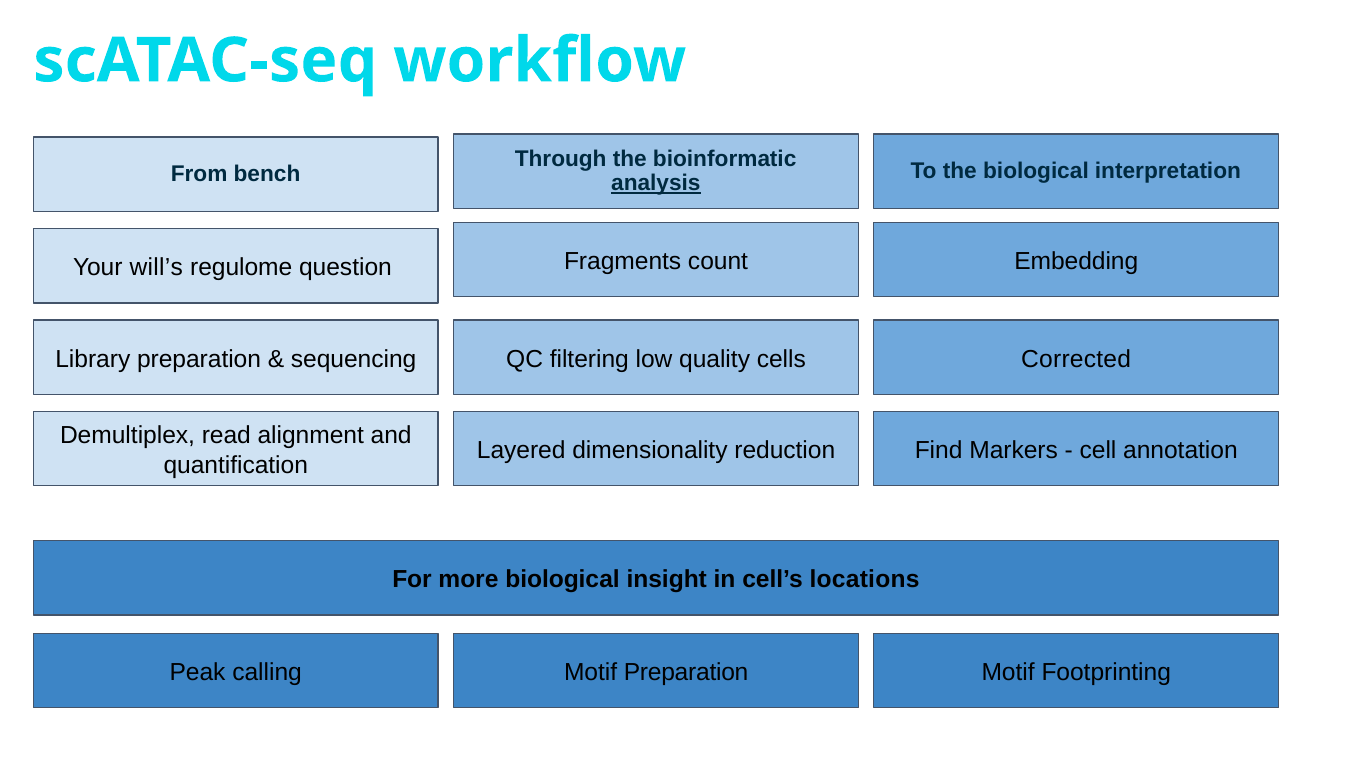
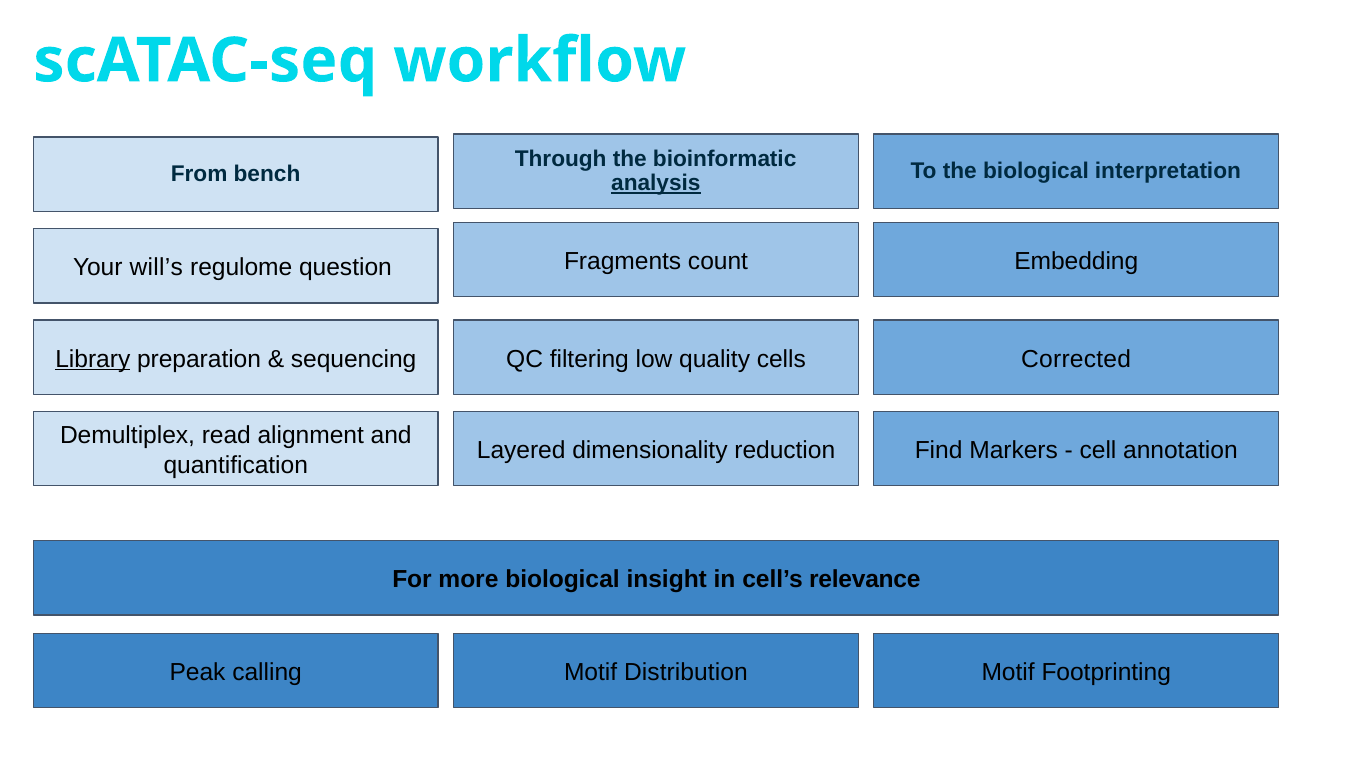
Library underline: none -> present (93, 359)
locations: locations -> relevance (865, 579)
Motif Preparation: Preparation -> Distribution (686, 672)
